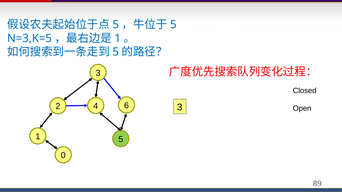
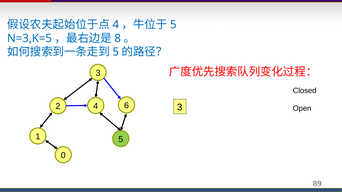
5: 5 -> 4 (116, 25)
1: 1 -> 8 (118, 38)
